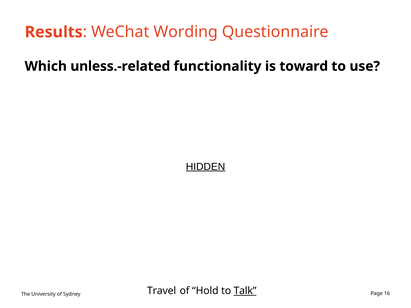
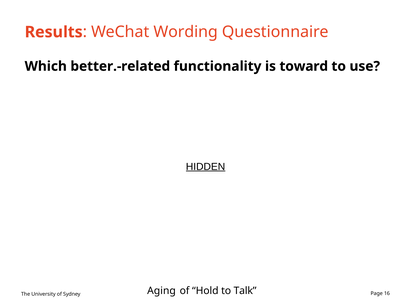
unless.-related: unless.-related -> better.-related (120, 66)
Travel: Travel -> Aging (161, 291)
Talk underline: present -> none (245, 291)
